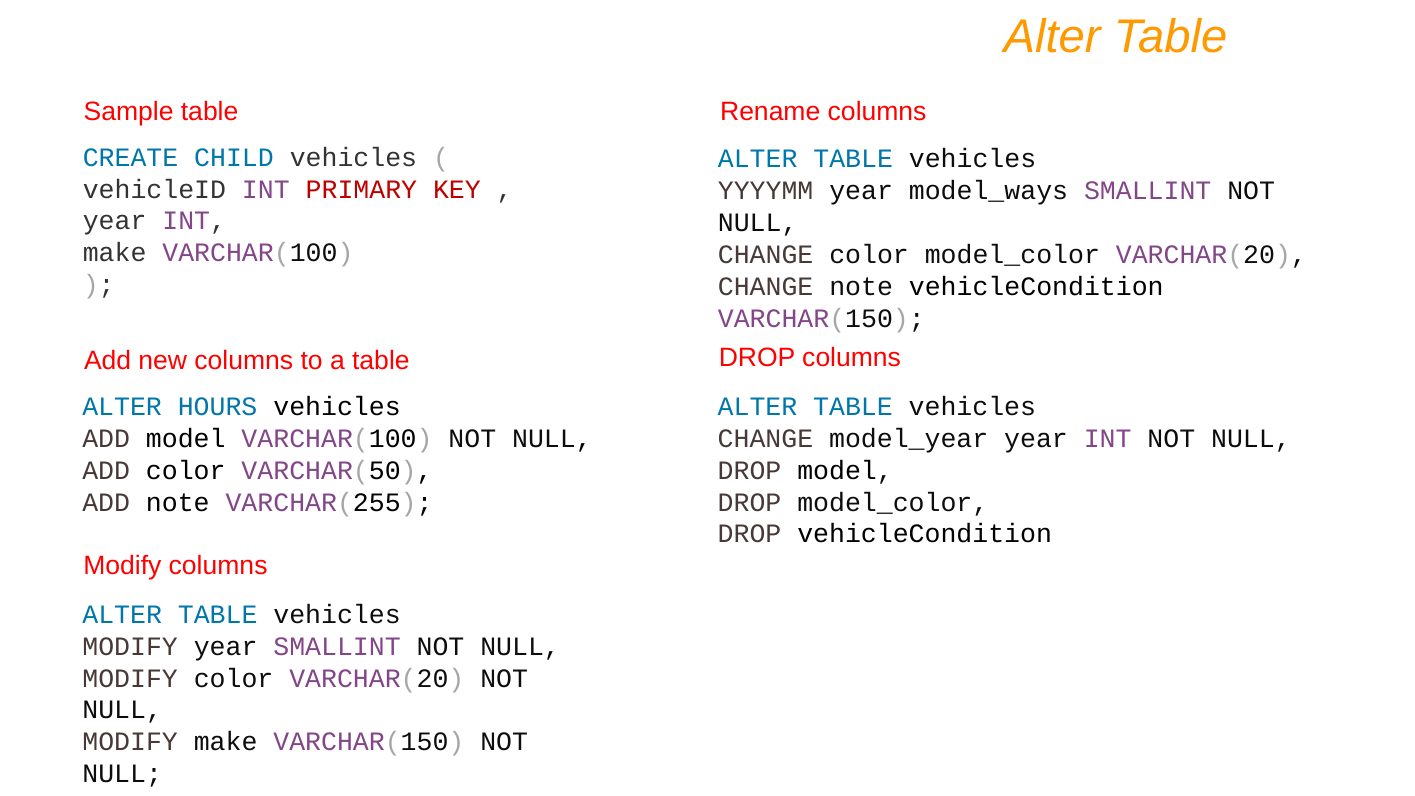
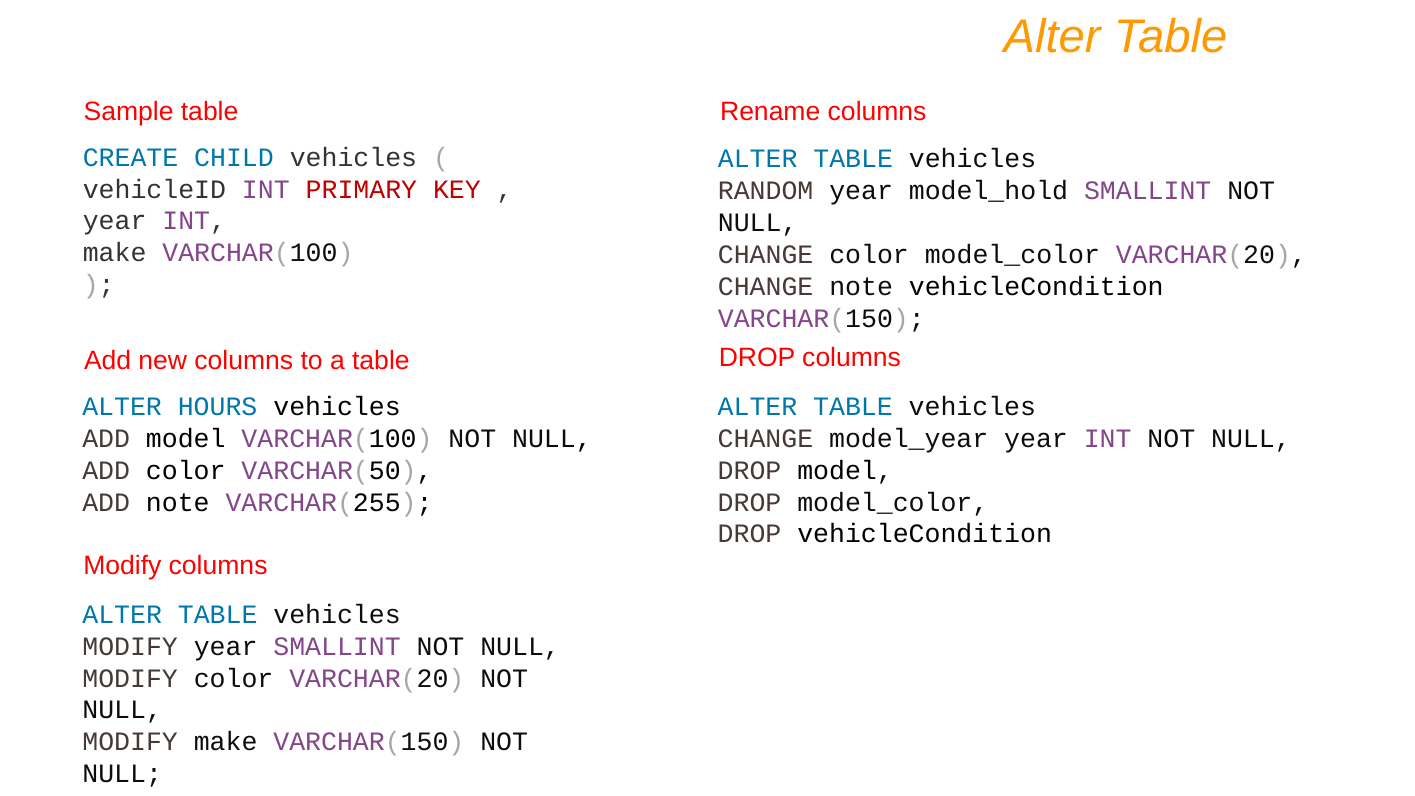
YYYYMM: YYYYMM -> RANDOM (766, 191)
model_ways: model_ways -> model_hold (988, 191)
